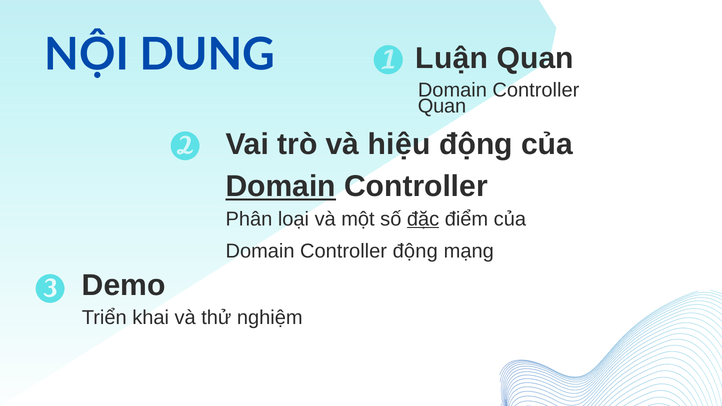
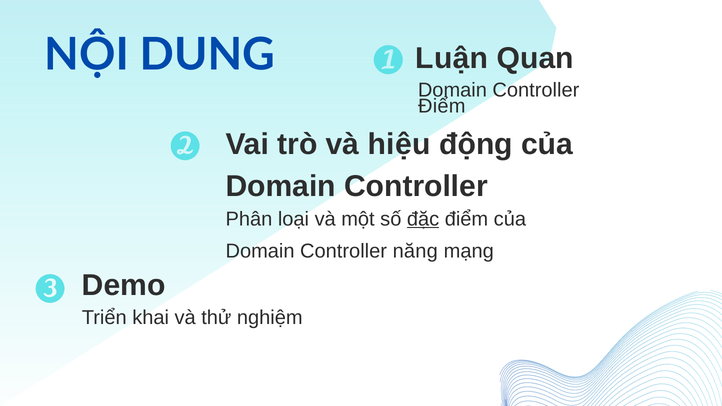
Quan: Quan -> Điểm (442, 106)
Domain underline: present -> none (281, 187)
Controller động: động -> năng (415, 251)
